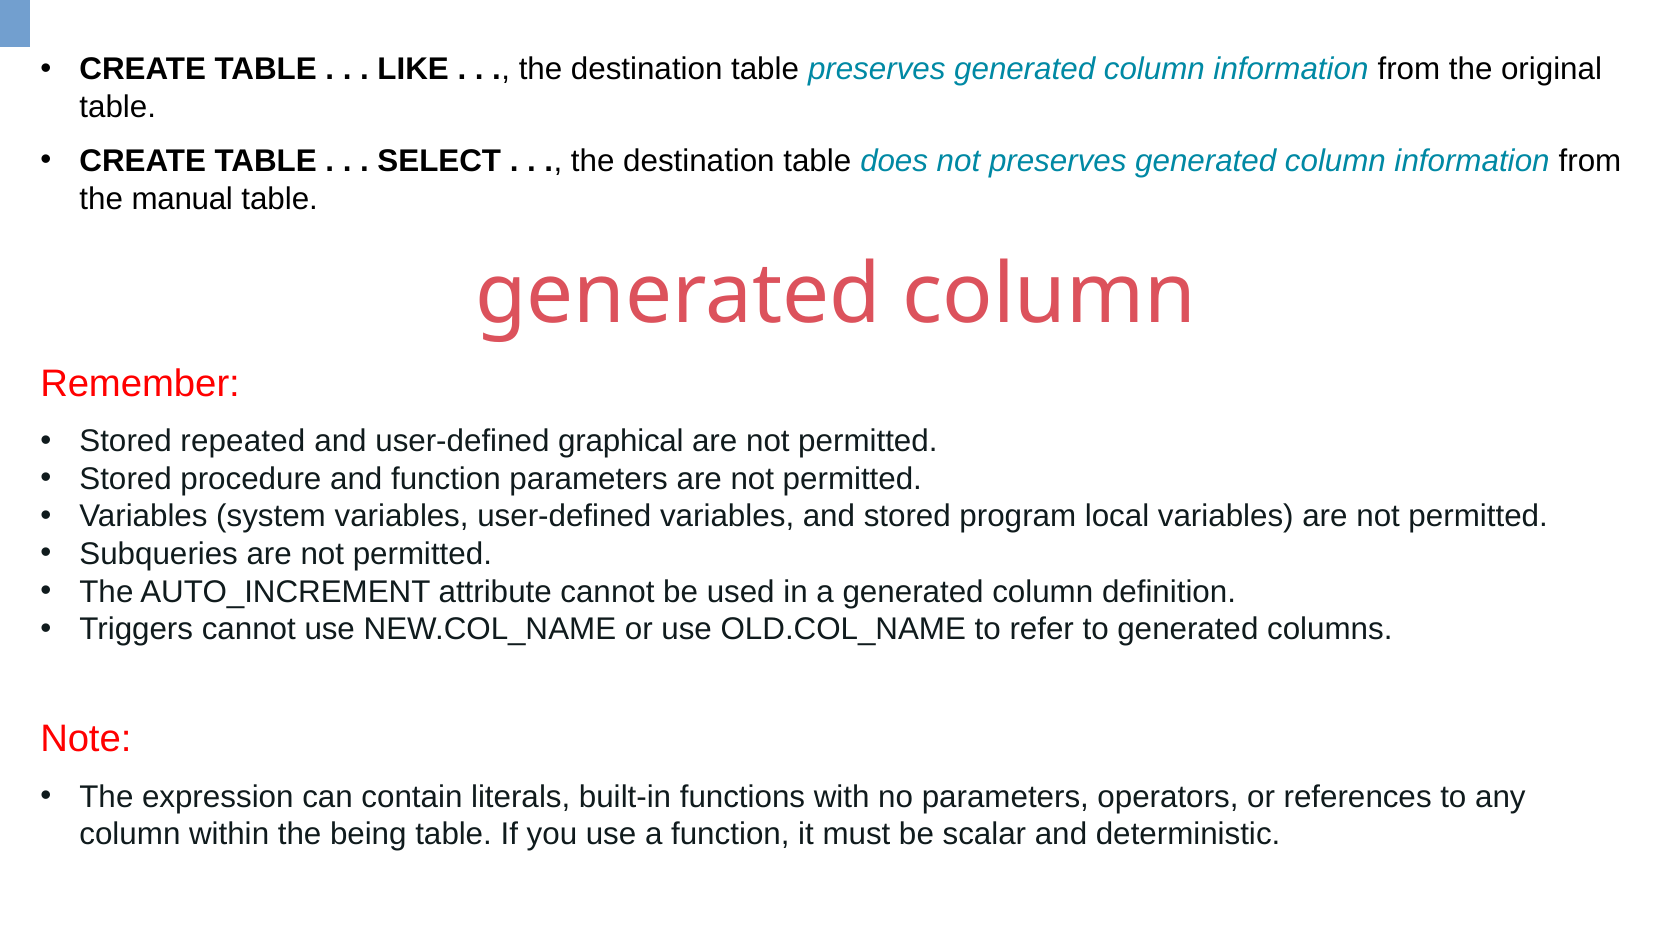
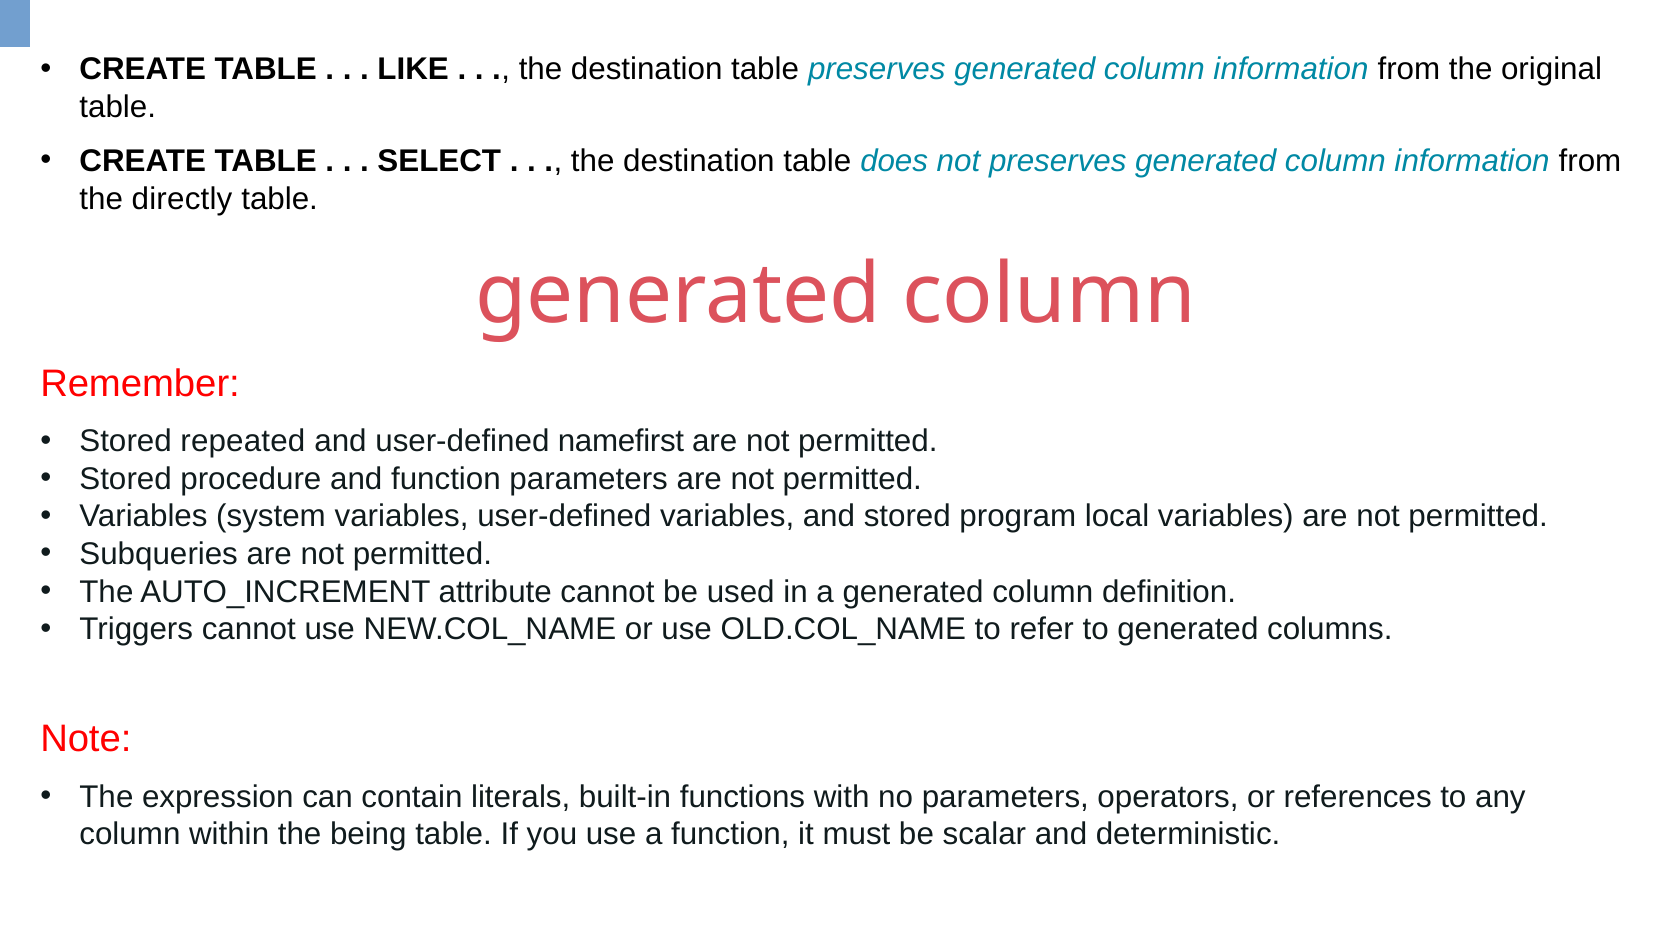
manual: manual -> directly (182, 199)
graphical: graphical -> namefirst (621, 442)
